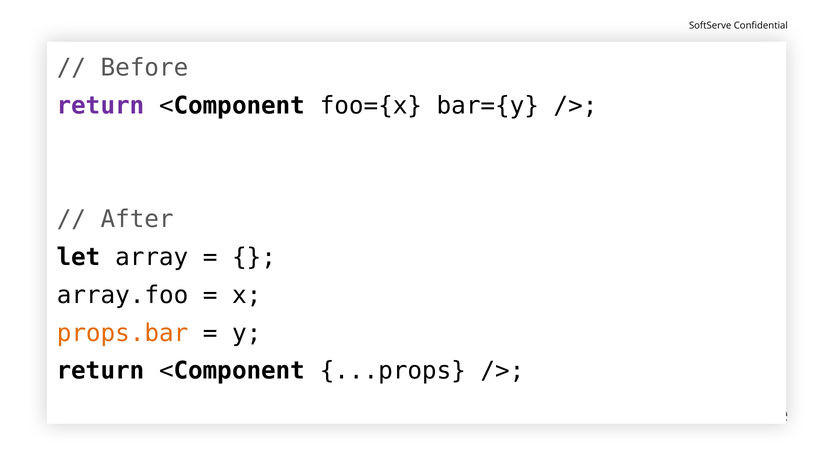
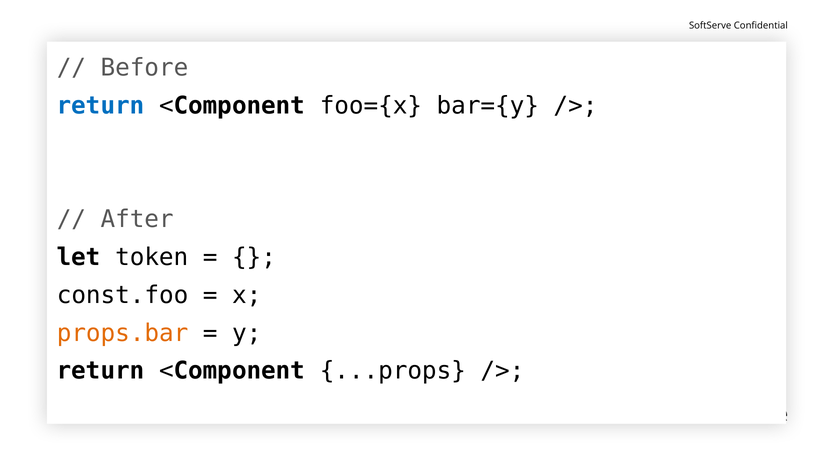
return colour: purple -> blue (101, 106)
array: array -> token (152, 257)
array.foo: array.foo -> const.foo (123, 295)
